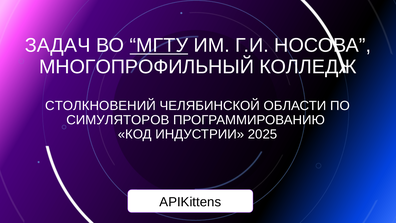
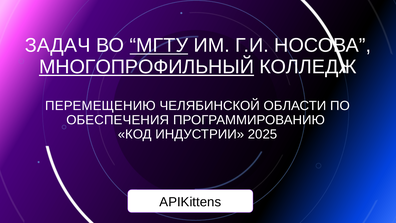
МНОГОПРОФИЛЬНЫЙ underline: none -> present (147, 67)
СТОЛКНОВЕНИЙ: СТОЛКНОВЕНИЙ -> ПЕРЕМЕЩЕНИЮ (100, 106)
СИМУЛЯТОРОВ: СИМУЛЯТОРОВ -> ОБЕСПЕЧЕНИЯ (118, 120)
